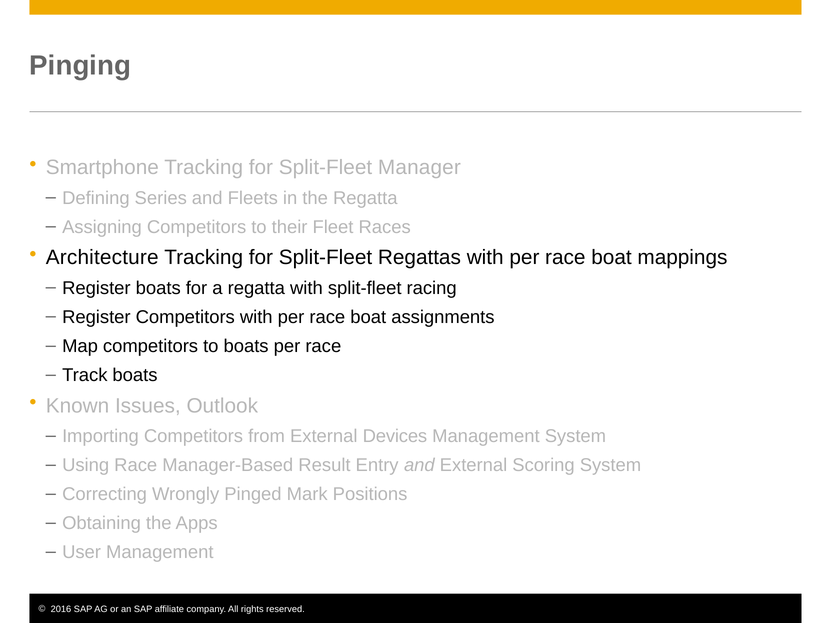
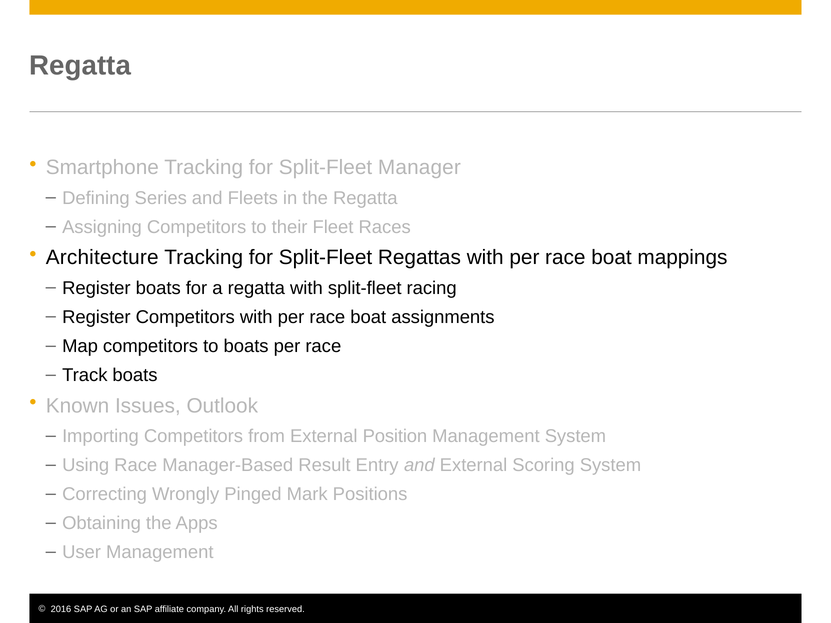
Pinging: Pinging -> Regatta (80, 66)
Devices: Devices -> Position (395, 436)
